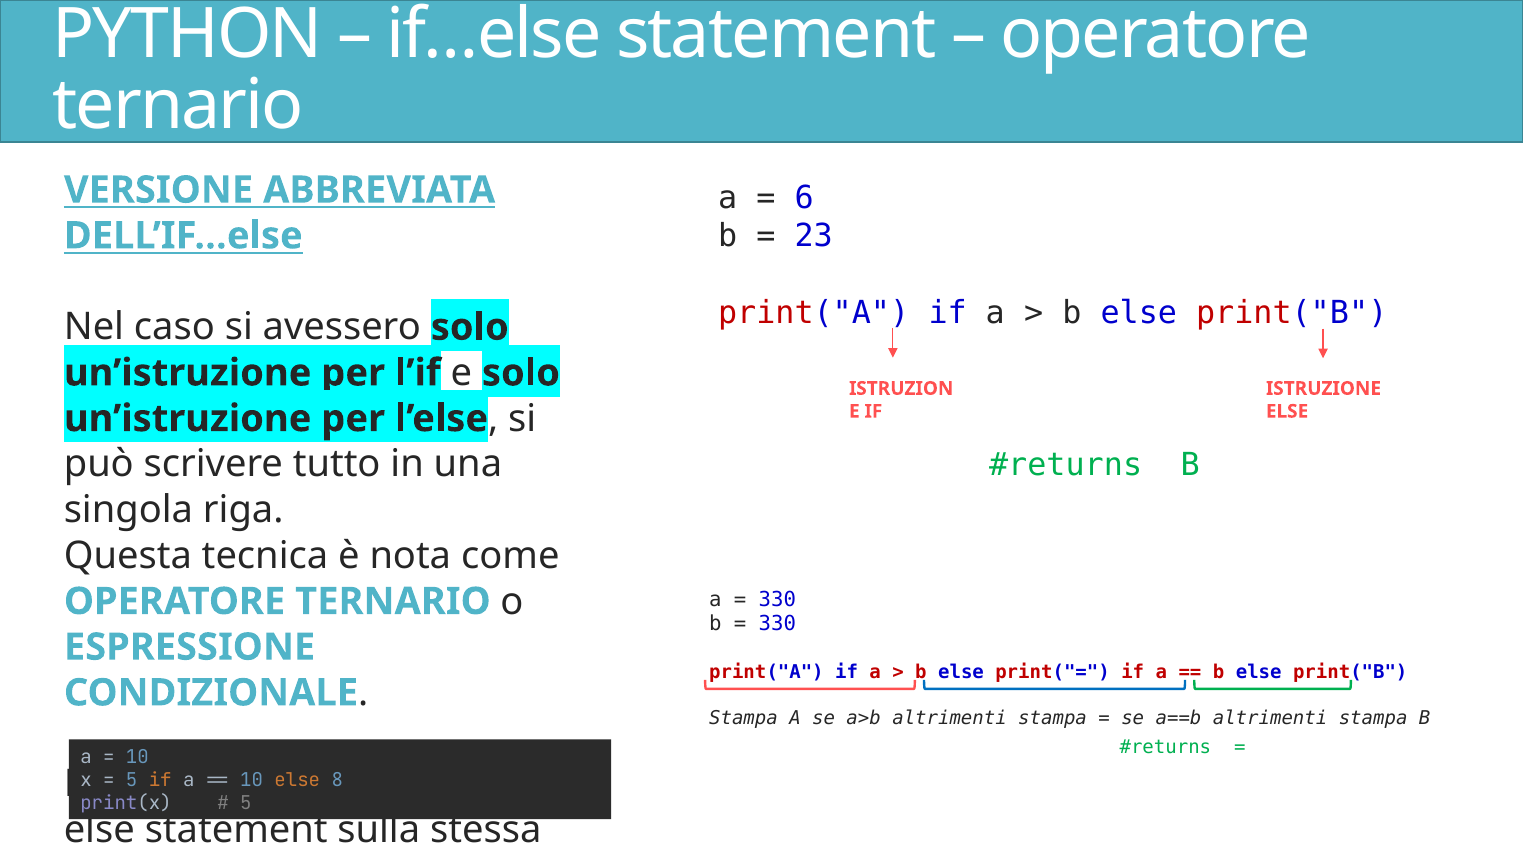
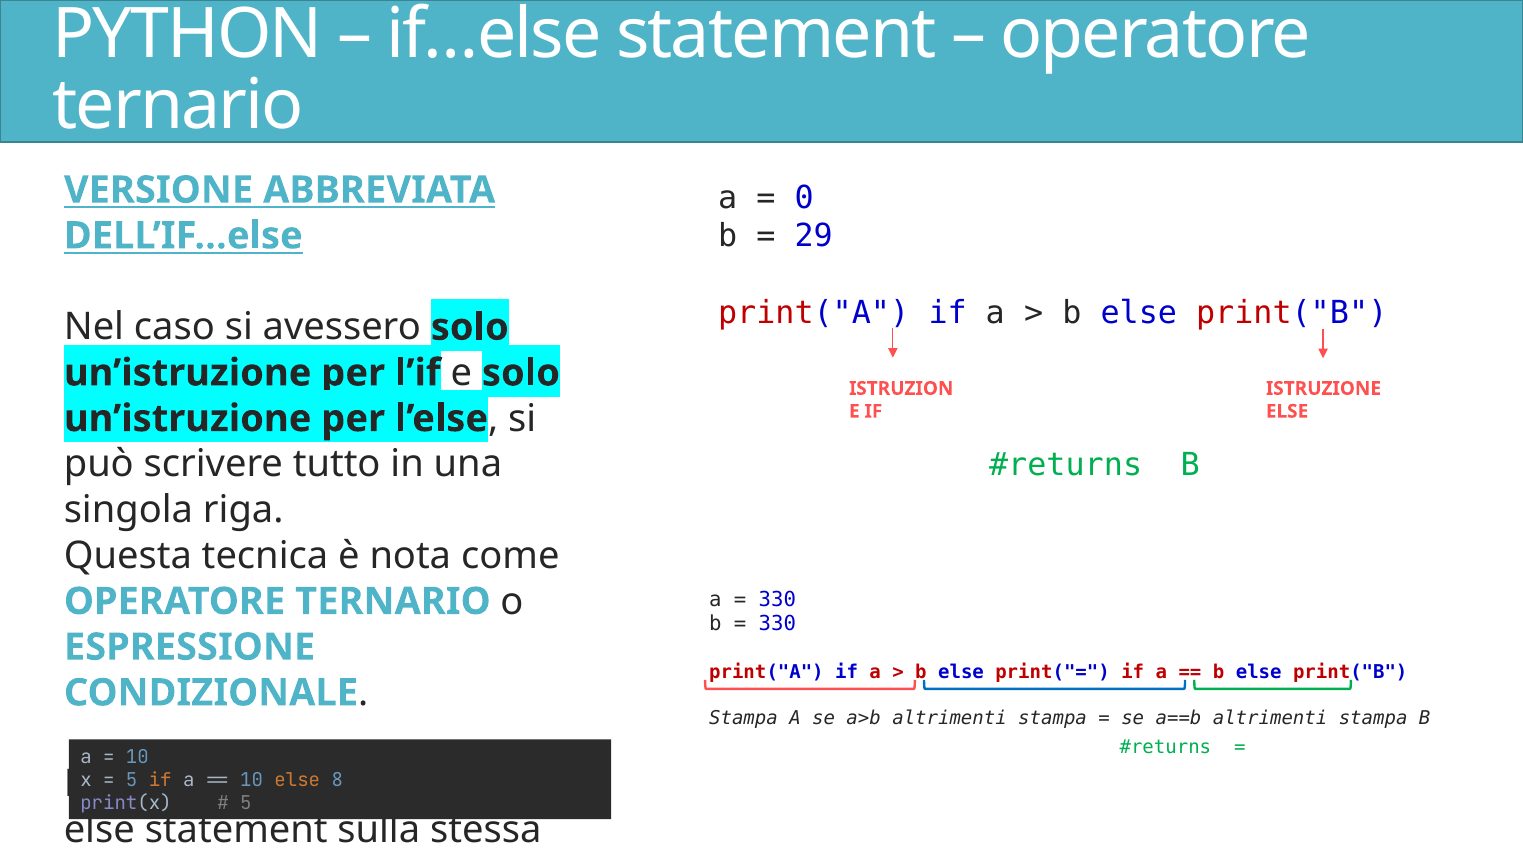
6: 6 -> 0 (804, 198)
23: 23 -> 29 (814, 236)
